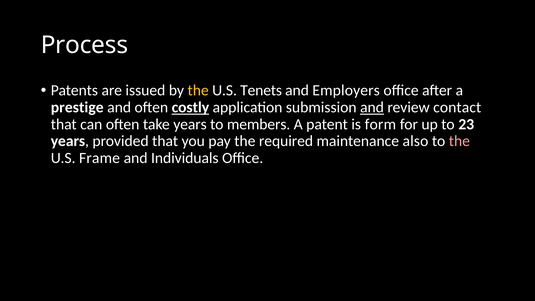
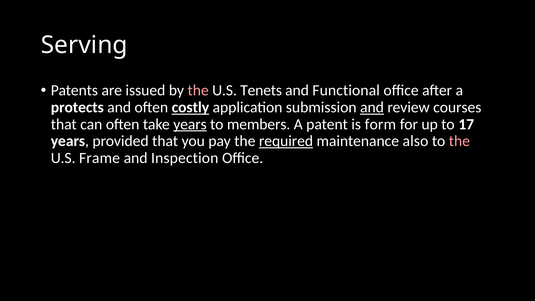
Process: Process -> Serving (84, 45)
the colour: yellow -> pink (198, 90)
Employers: Employers -> Functional (346, 90)
prestige: prestige -> protects (77, 107)
contact: contact -> courses (457, 107)
years underline: none -> present (190, 124)
23: 23 -> 17 (466, 124)
required underline: none -> present (286, 141)
Individuals: Individuals -> Inspection (185, 158)
